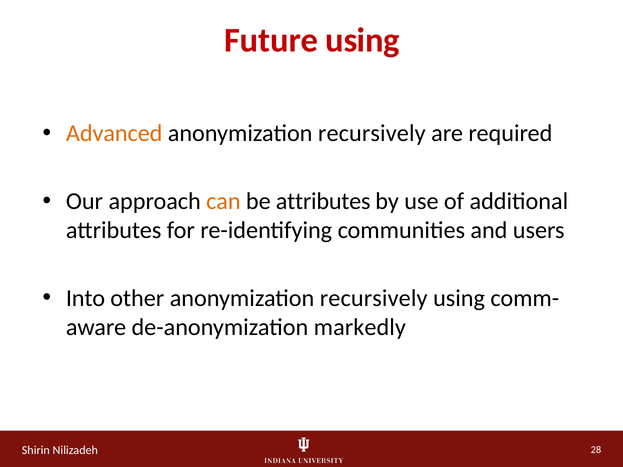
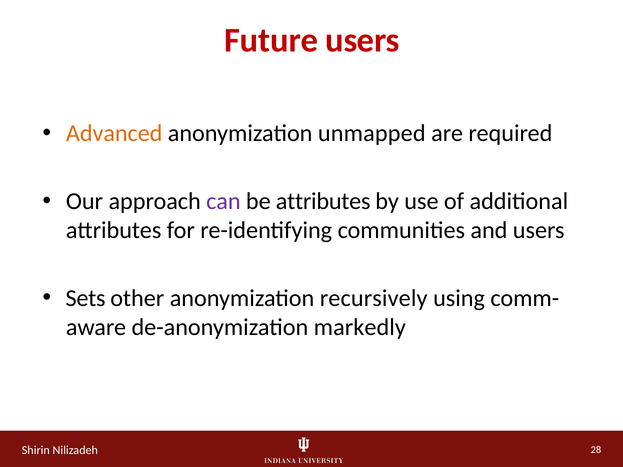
Future using: using -> users (363, 40)
recursively: recursively -> unmapped (372, 134)
can colour: orange -> purple (223, 201)
Into: Into -> Sets (86, 298)
